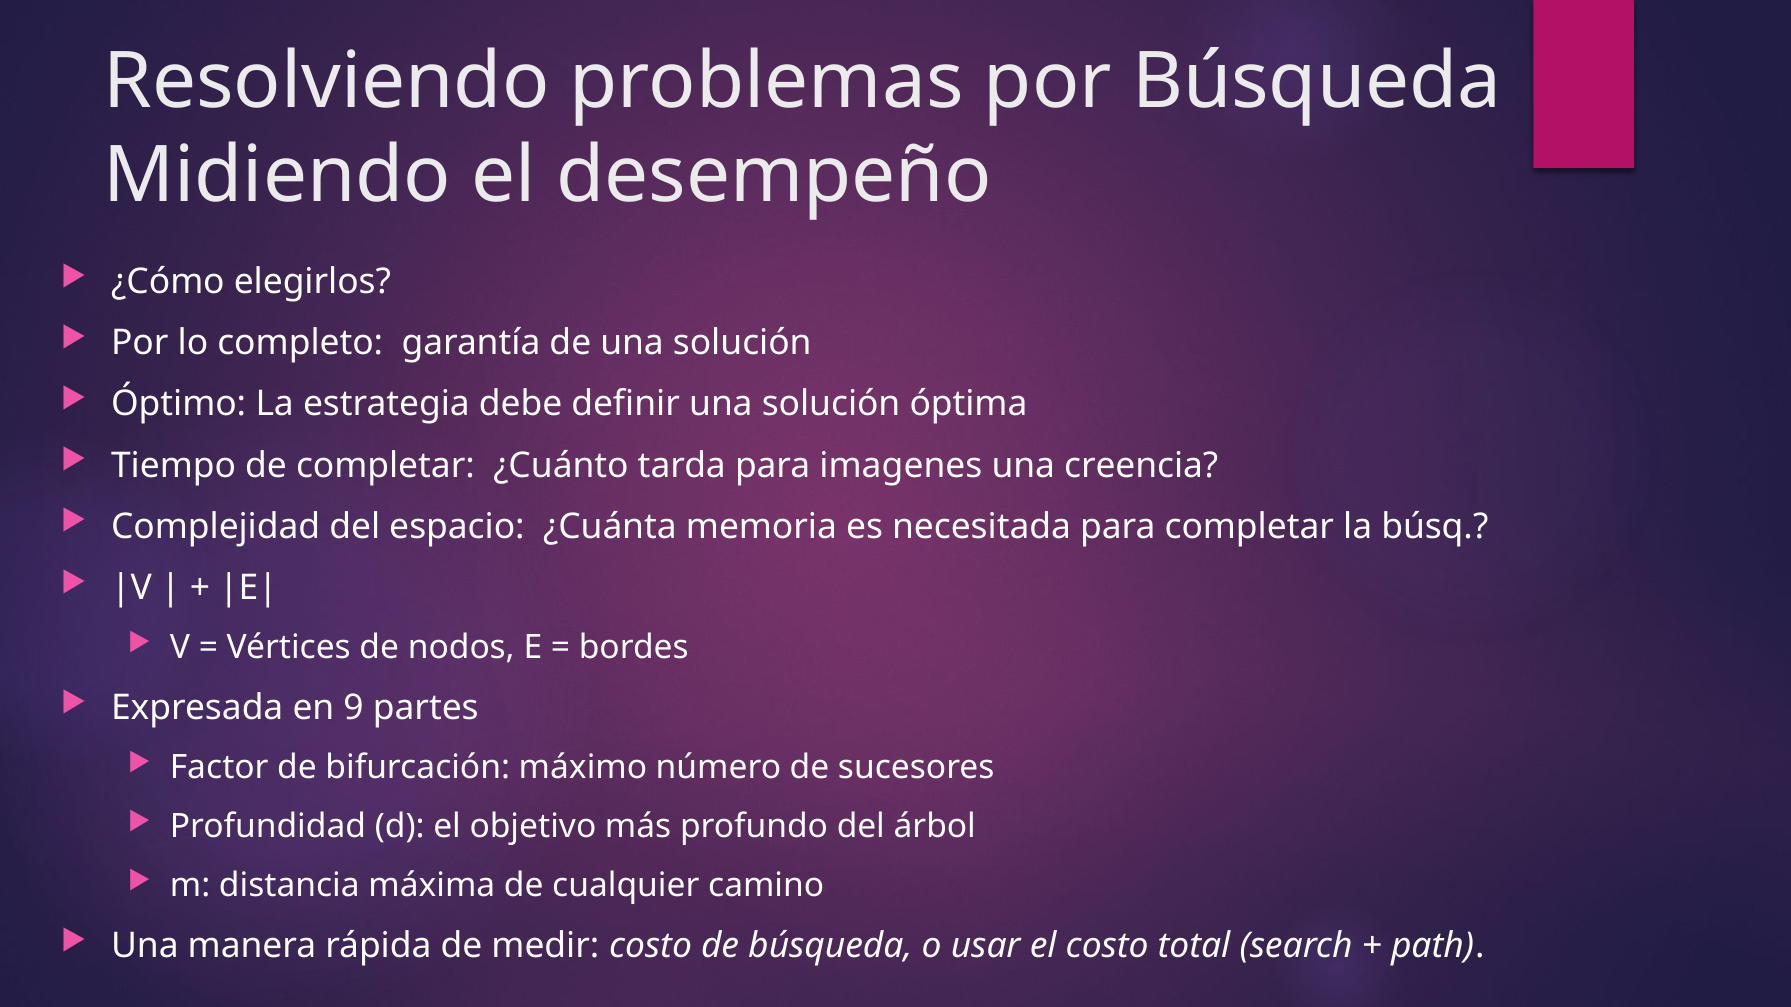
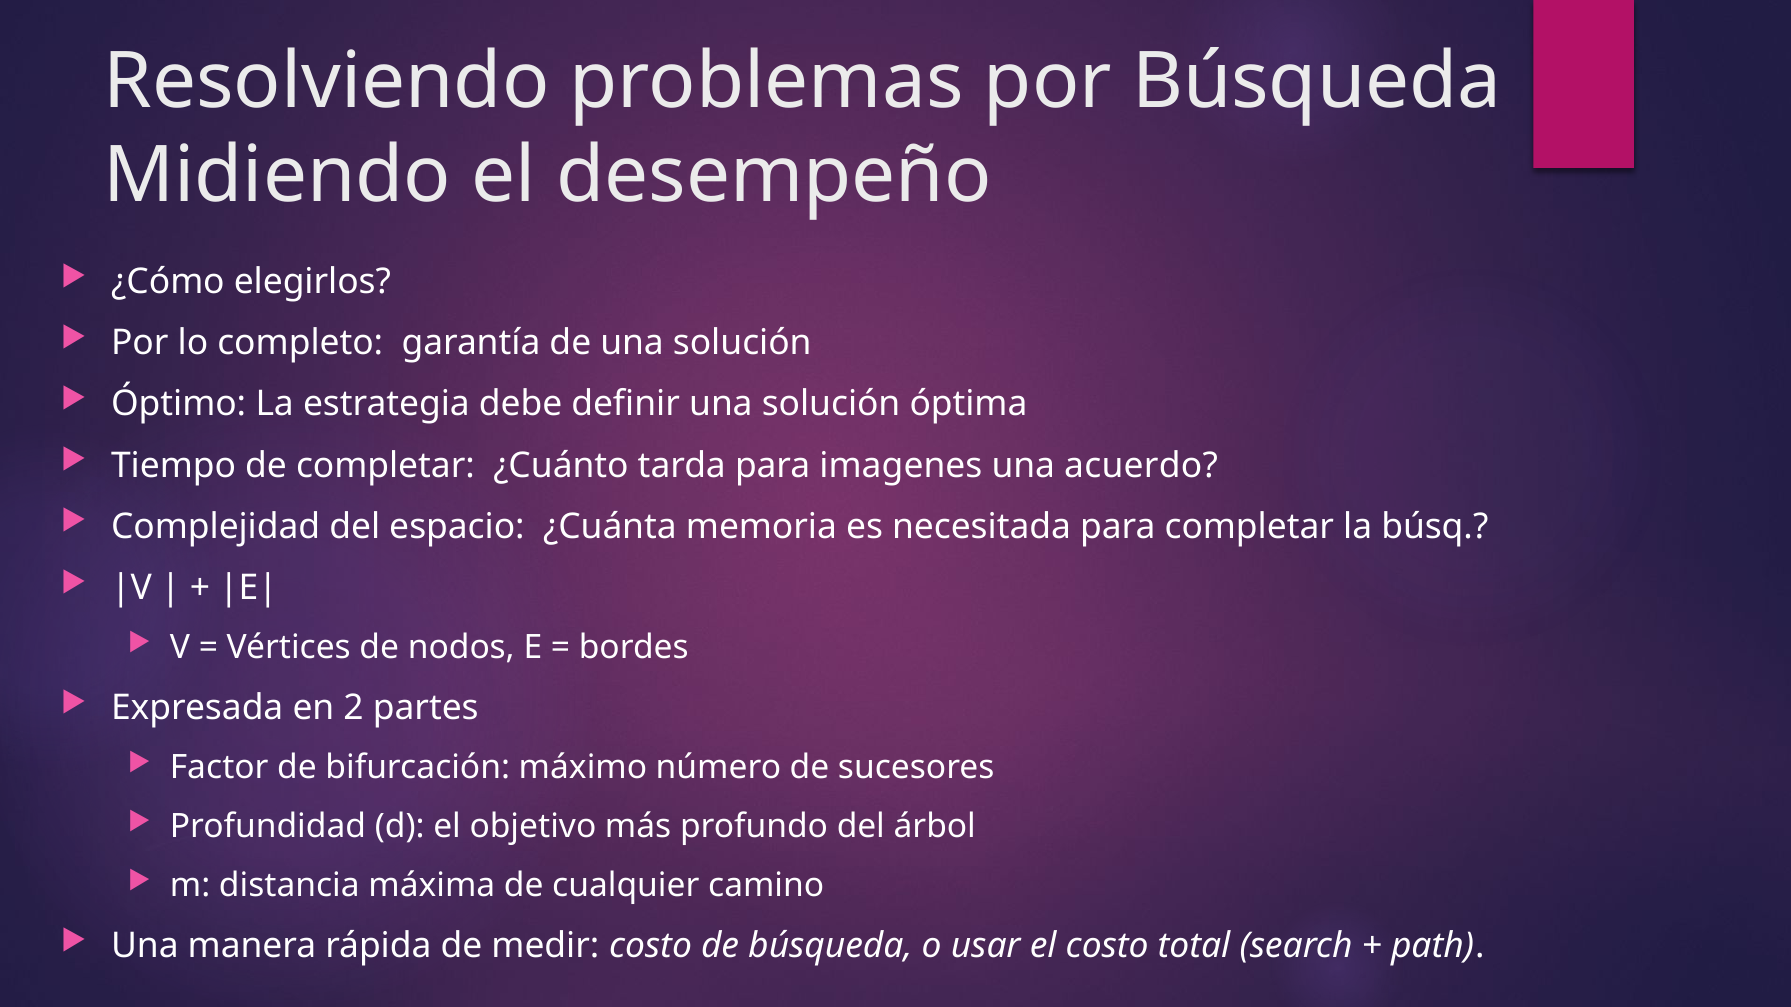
creencia: creencia -> acuerdo (1141, 466)
9: 9 -> 2 (353, 708)
